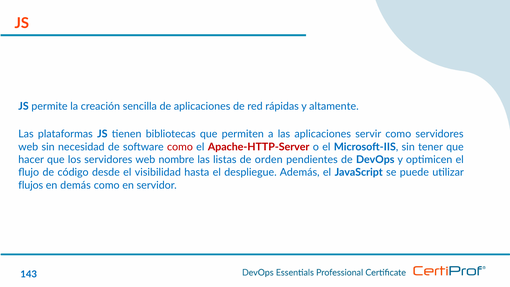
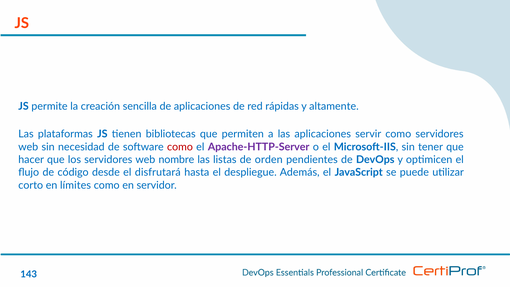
Apache-HTTP-Server colour: red -> purple (259, 147)
visibilidad: visibilidad -> disfrutará (158, 172)
flujos: flujos -> corto (31, 185)
demás: demás -> límites (76, 185)
